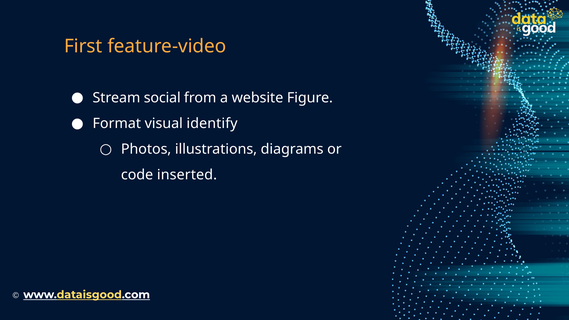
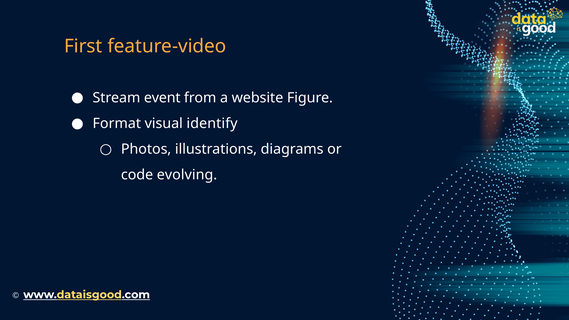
social: social -> event (162, 98)
inserted: inserted -> evolving (187, 175)
